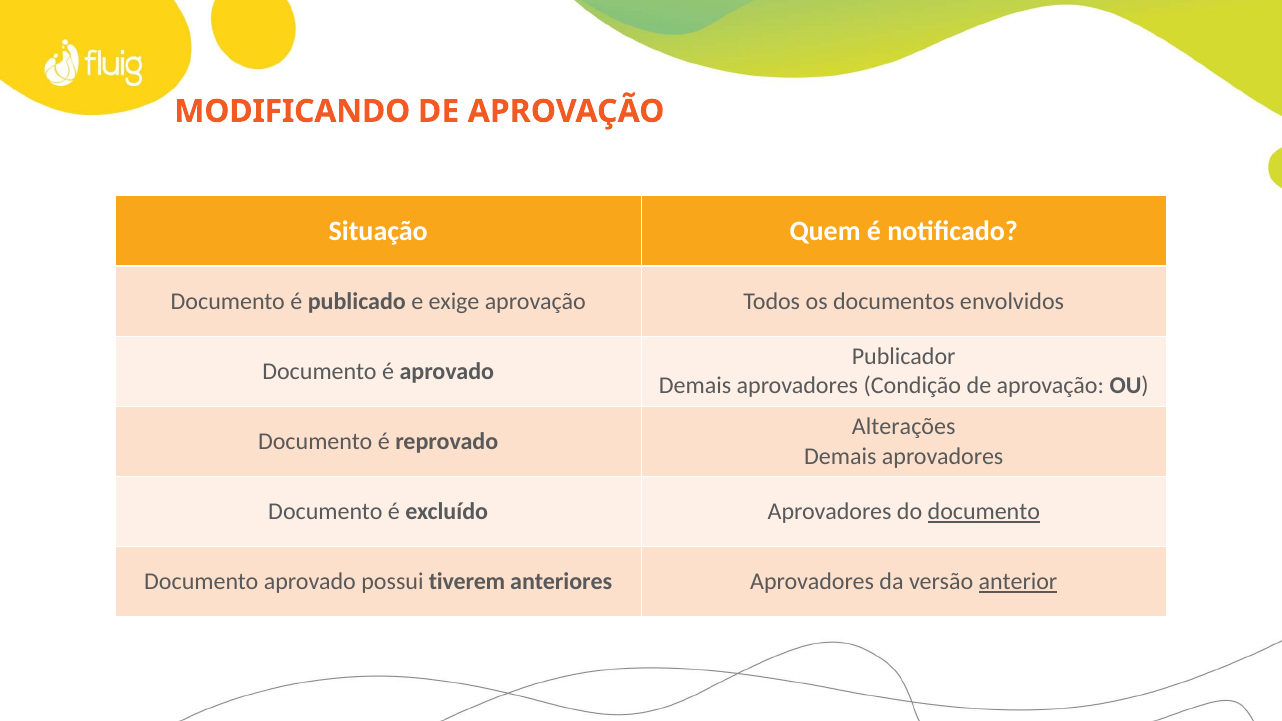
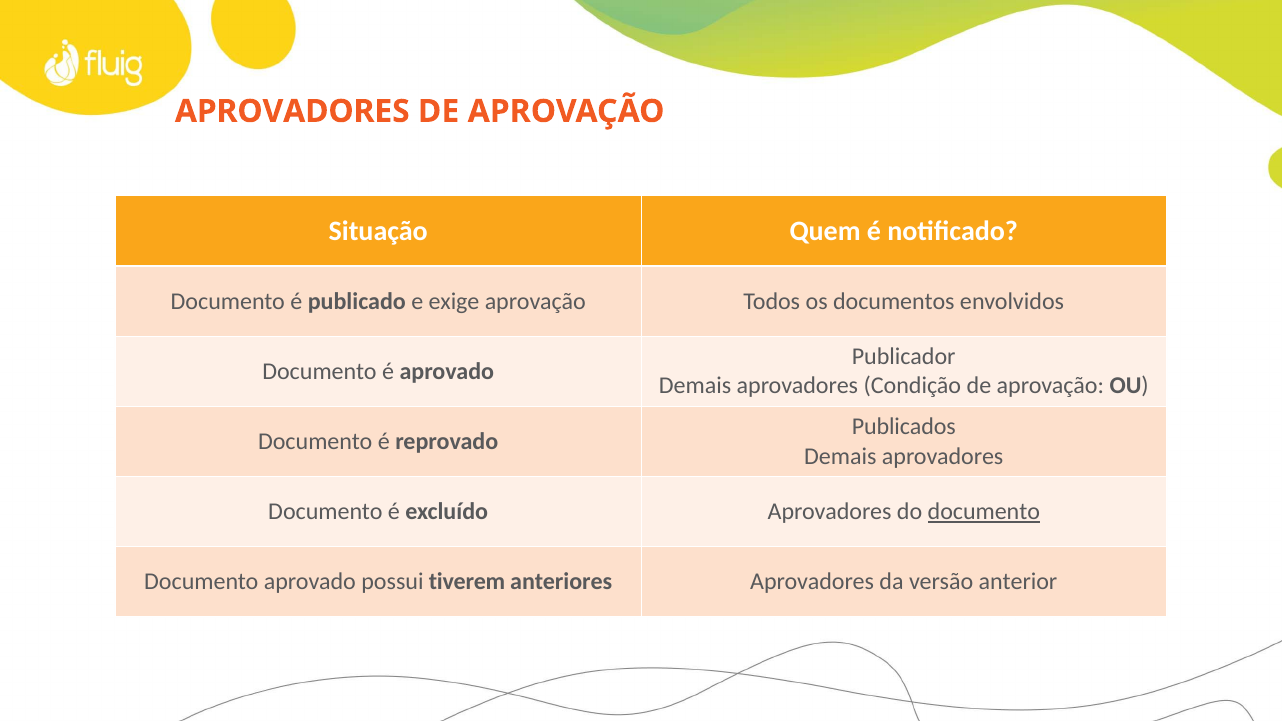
MODIFICANDO: MODIFICANDO -> APROVADORES (292, 111)
Alterações: Alterações -> Publicados (904, 427)
anterior underline: present -> none (1018, 582)
